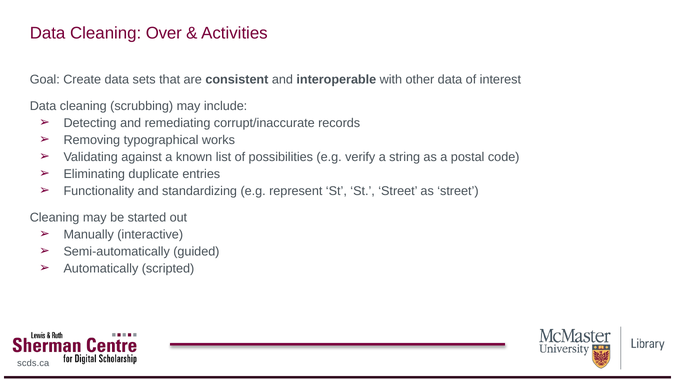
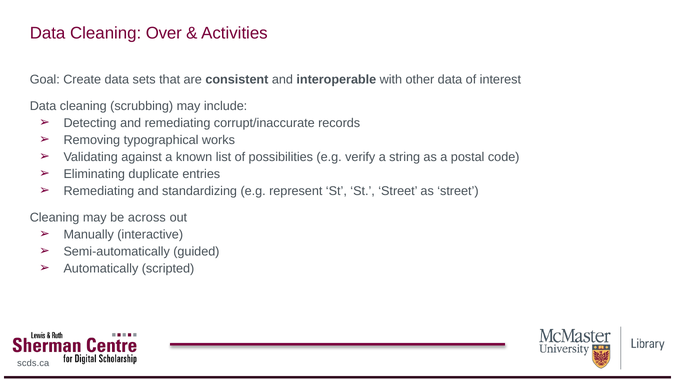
Functionality: Functionality -> Remediating (99, 191)
started: started -> across (147, 217)
